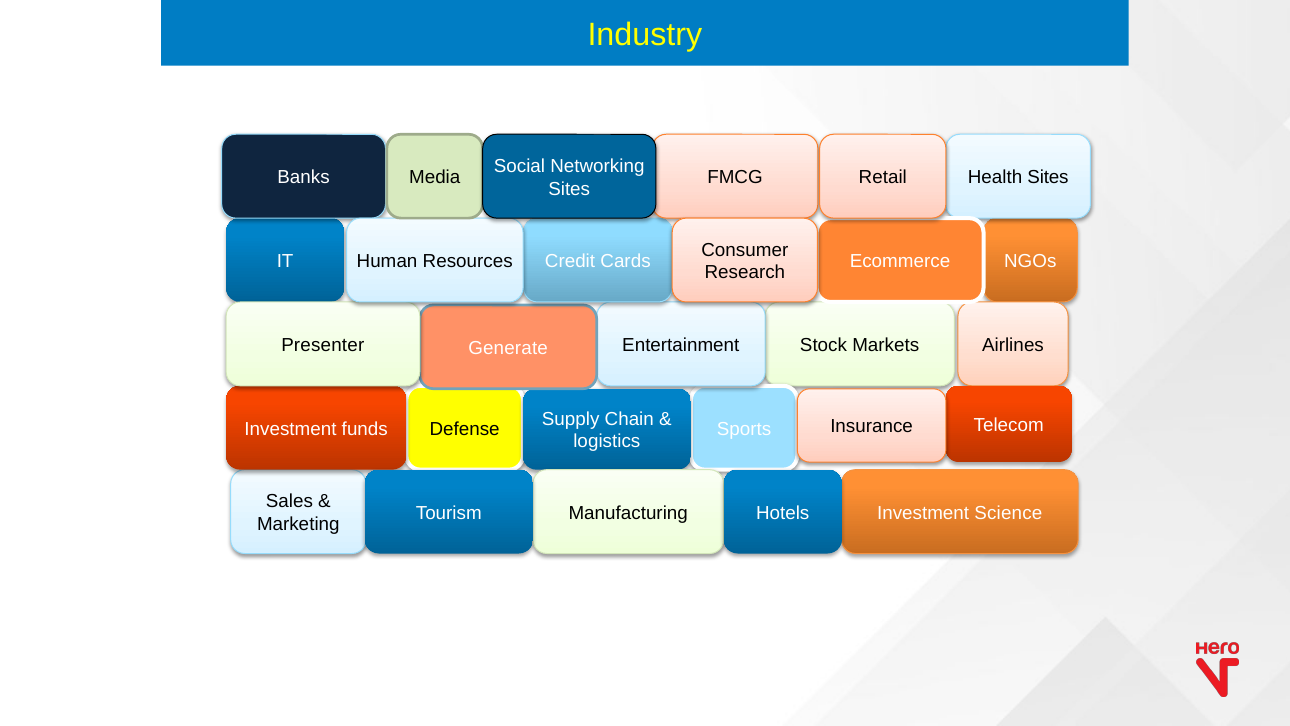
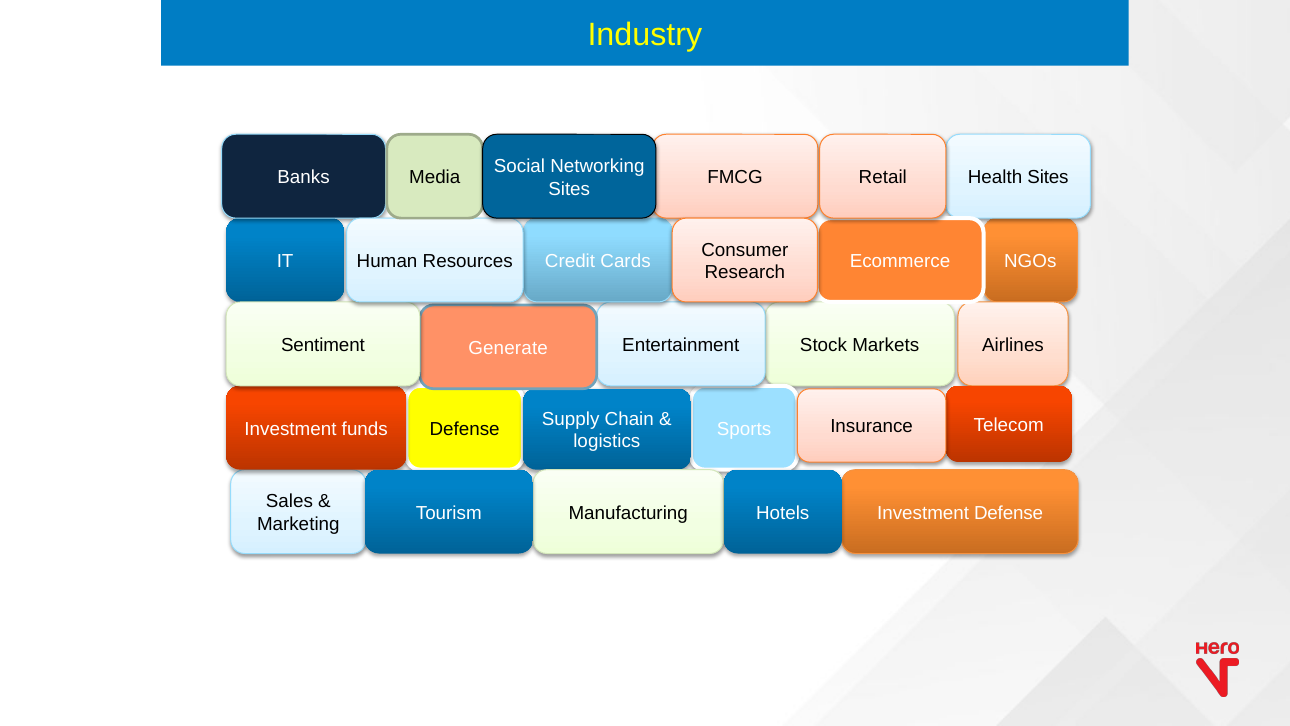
Presenter: Presenter -> Sentiment (323, 345)
Investment Science: Science -> Defense (1009, 513)
